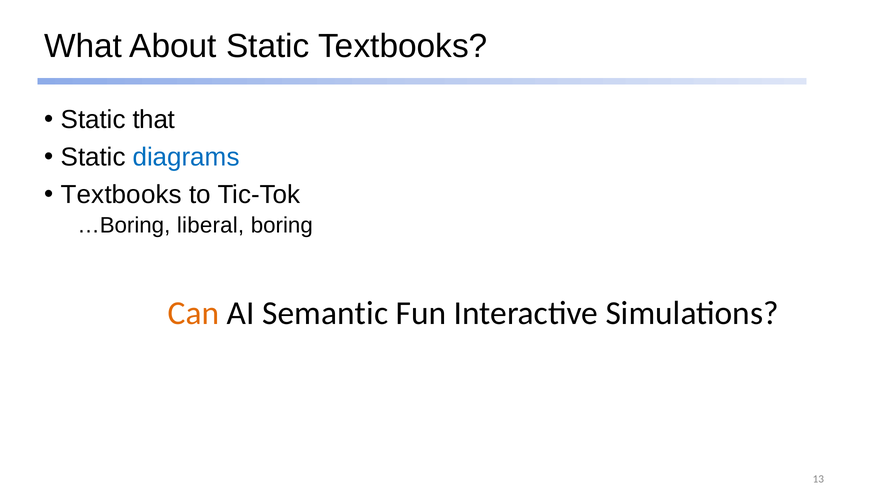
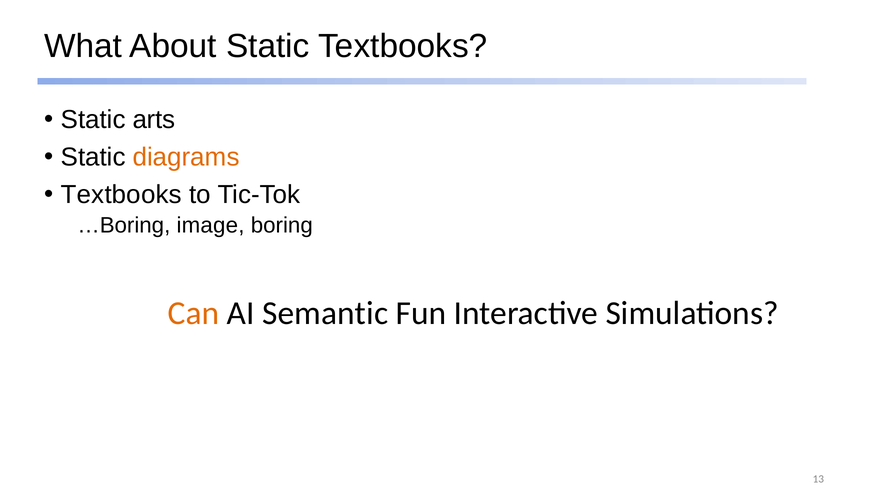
that: that -> arts (154, 120)
diagrams colour: blue -> orange (186, 157)
liberal: liberal -> image (211, 225)
